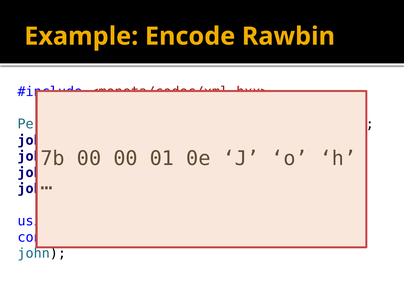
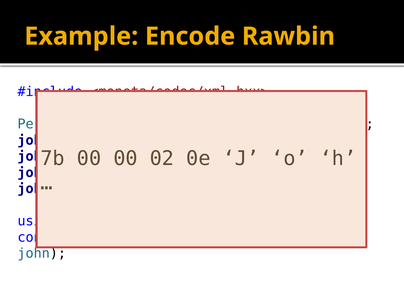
01: 01 -> 02 (162, 158)
